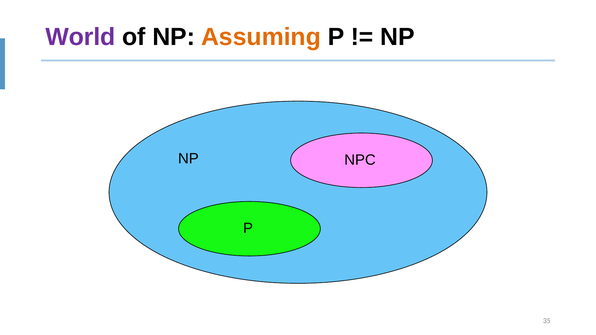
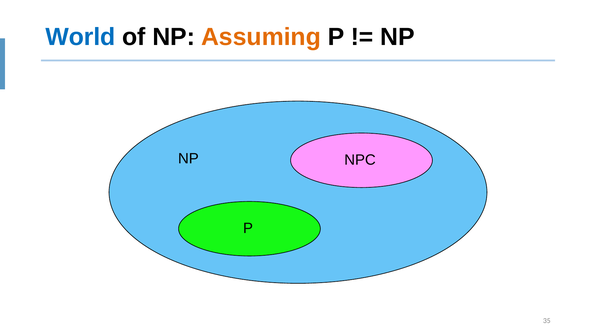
World colour: purple -> blue (80, 37)
